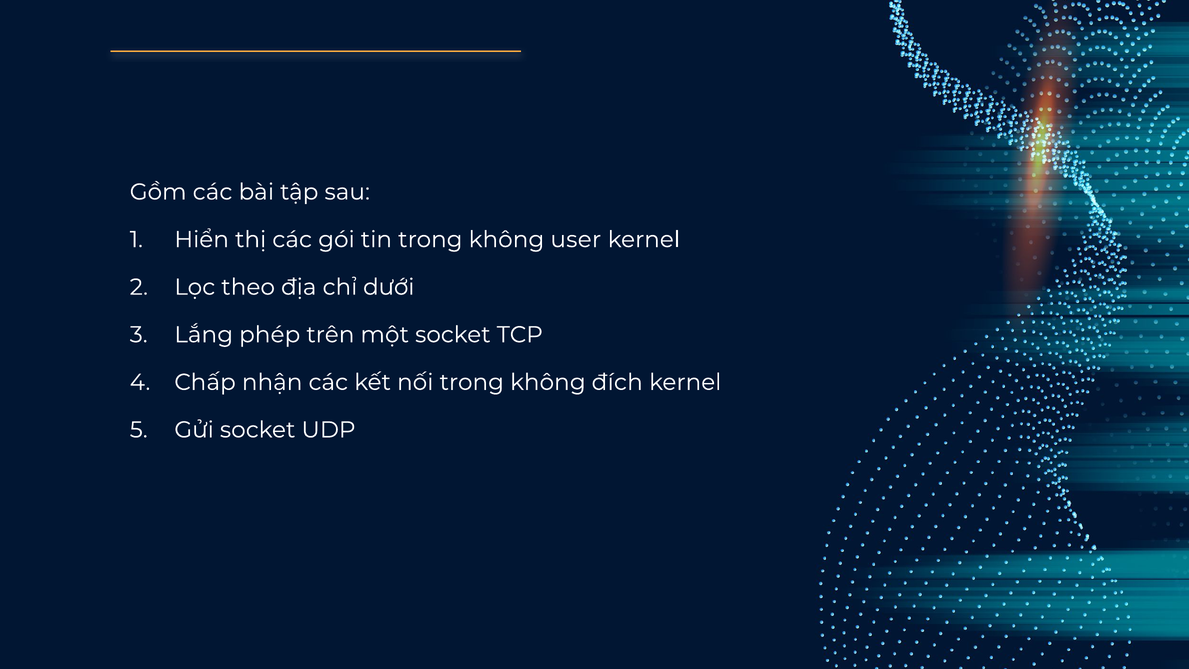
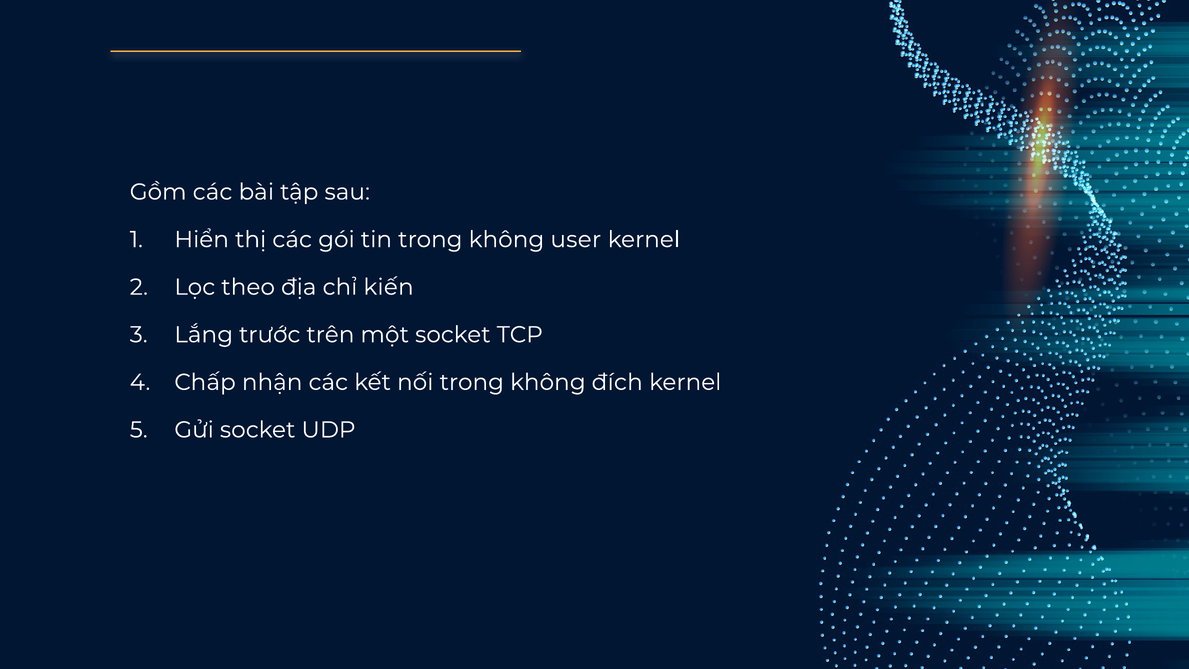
dưới: dưới -> kiến (389, 287)
phép: phép -> trước (270, 335)
